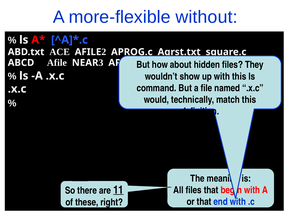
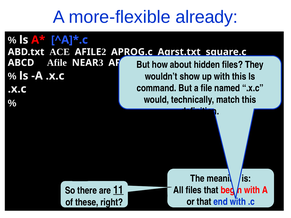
without: without -> already (207, 17)
